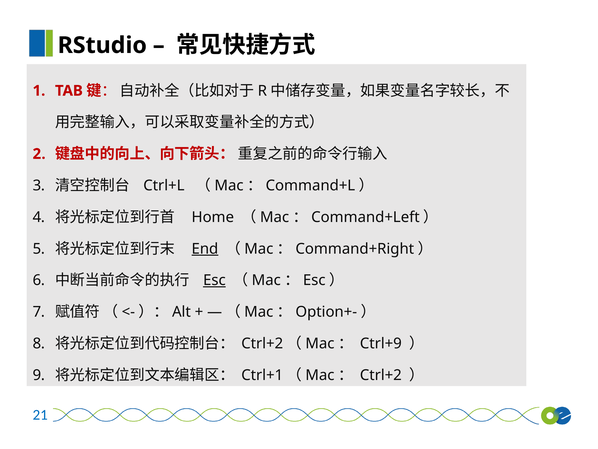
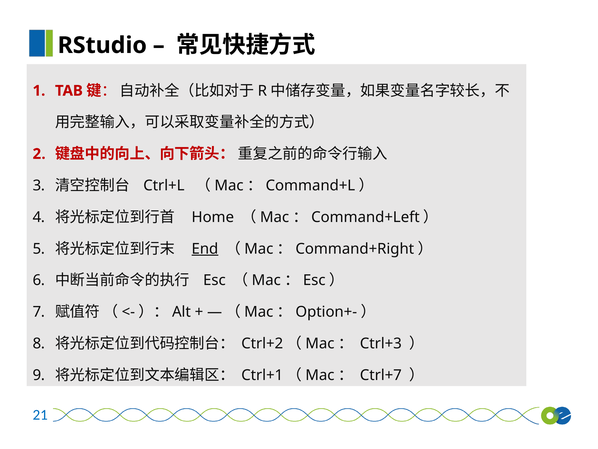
Esc underline: present -> none (214, 280)
Ctrl+9: Ctrl+9 -> Ctrl+3 (381, 343)
Ctrl+2: Ctrl+2 -> Ctrl+7 (381, 375)
